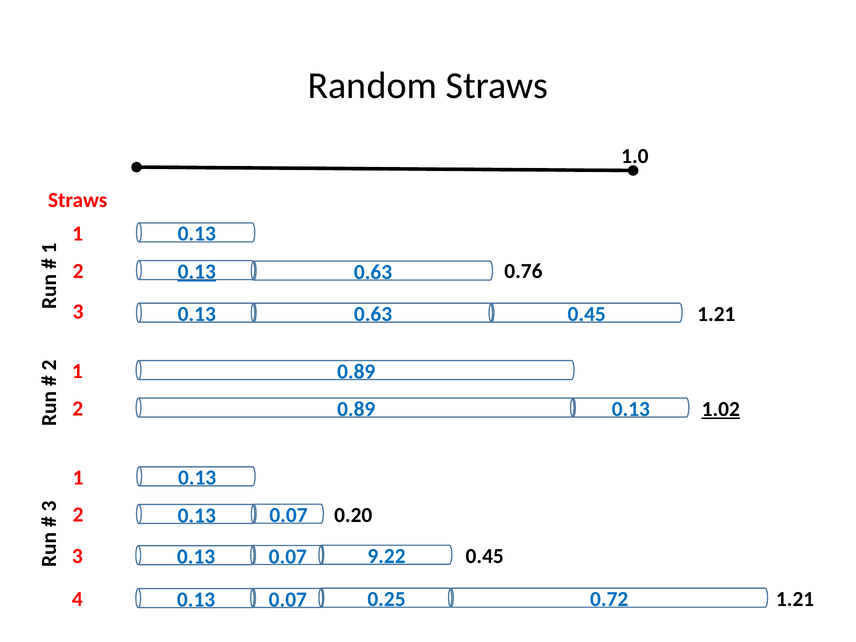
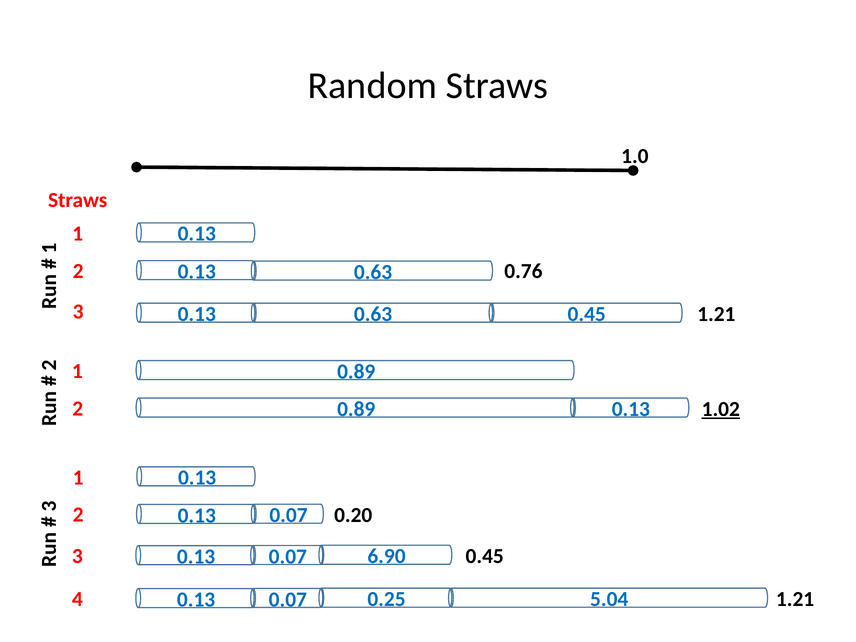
0.13 underline: present -> none (197, 272)
9.22: 9.22 -> 6.90 (386, 556)
0.72: 0.72 -> 5.04 (609, 599)
